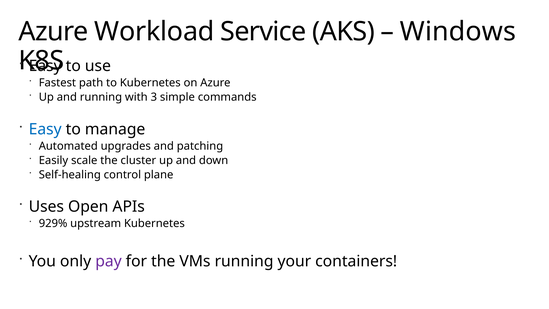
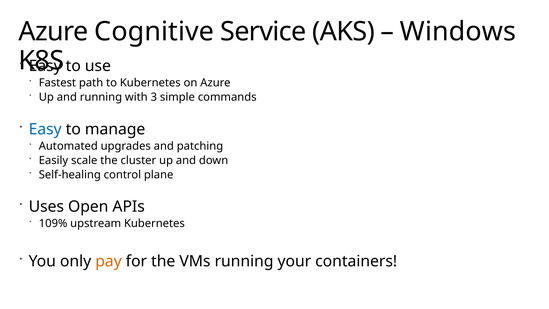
Workload: Workload -> Cognitive (154, 31)
929%: 929% -> 109% (53, 223)
pay colour: purple -> orange (108, 261)
